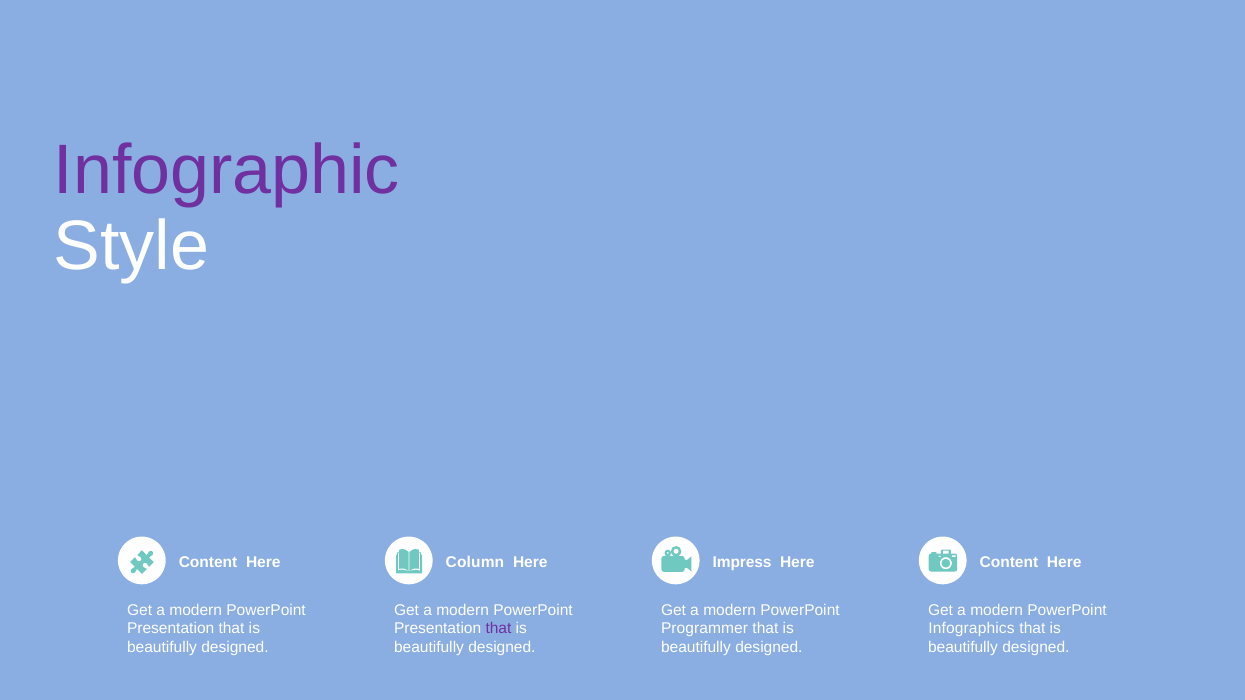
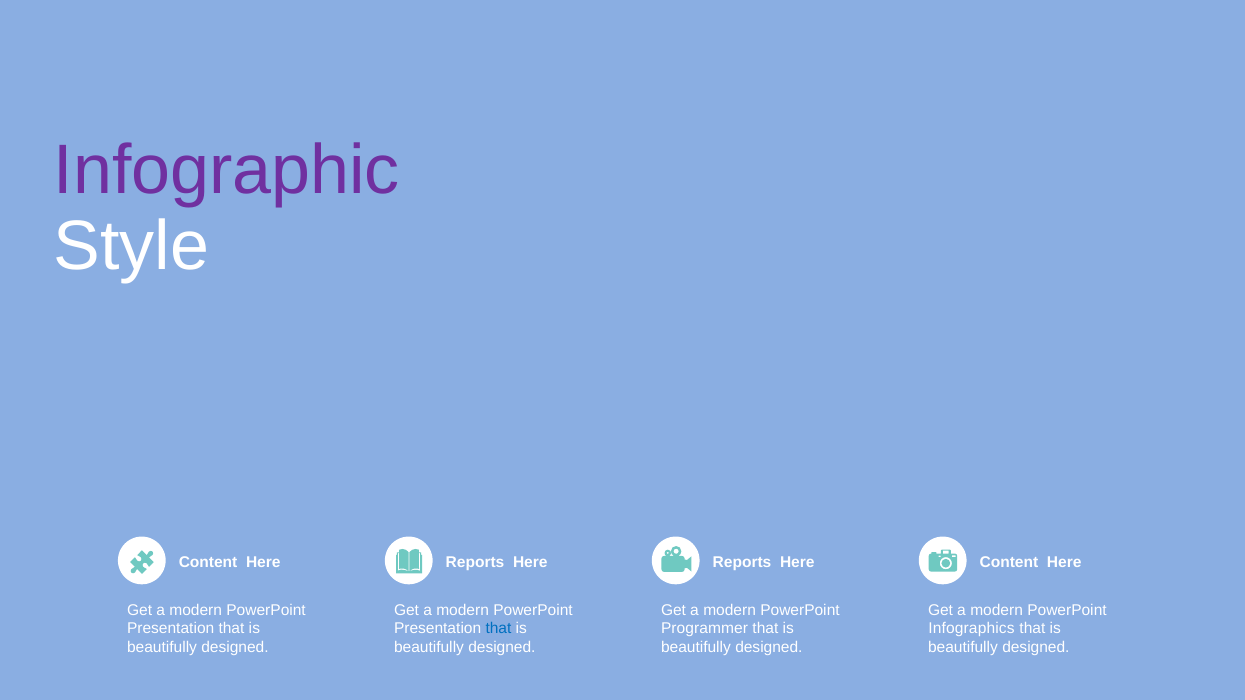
Column: Column -> Reports (475, 563)
Impress: Impress -> Reports (742, 563)
that colour: purple -> blue (498, 629)
